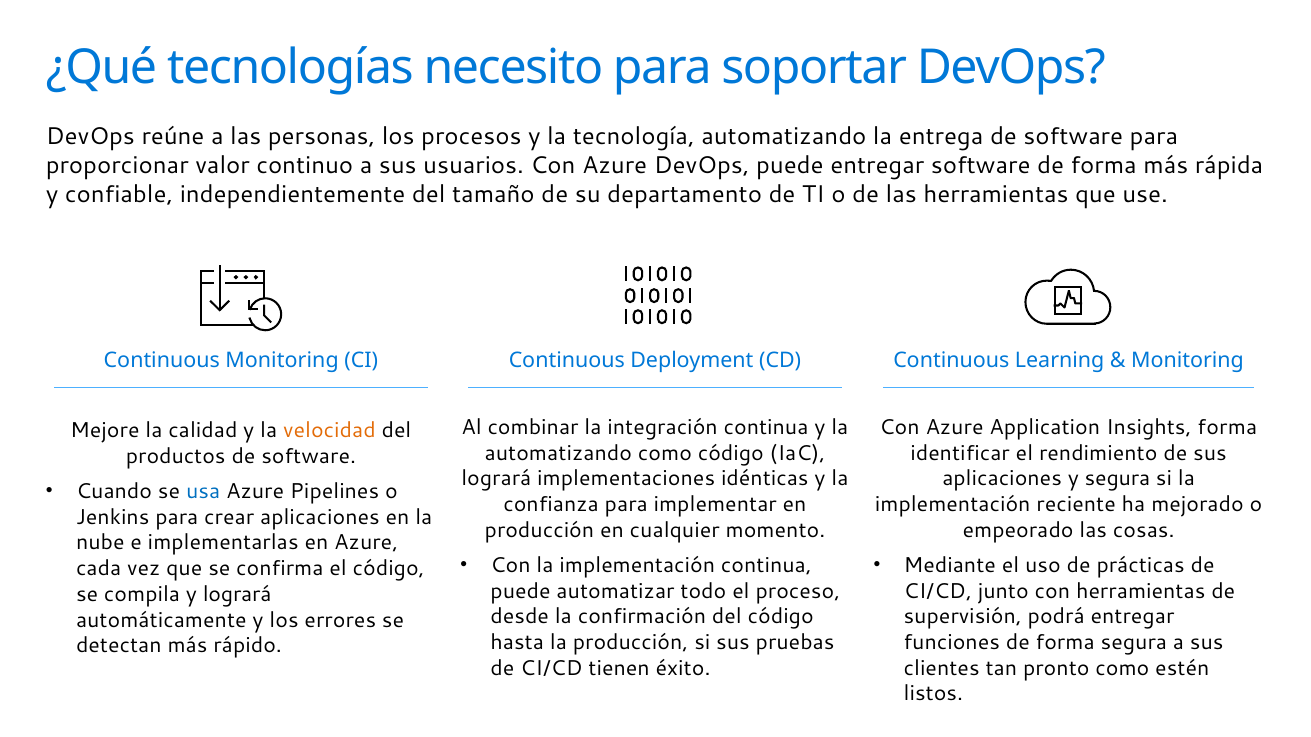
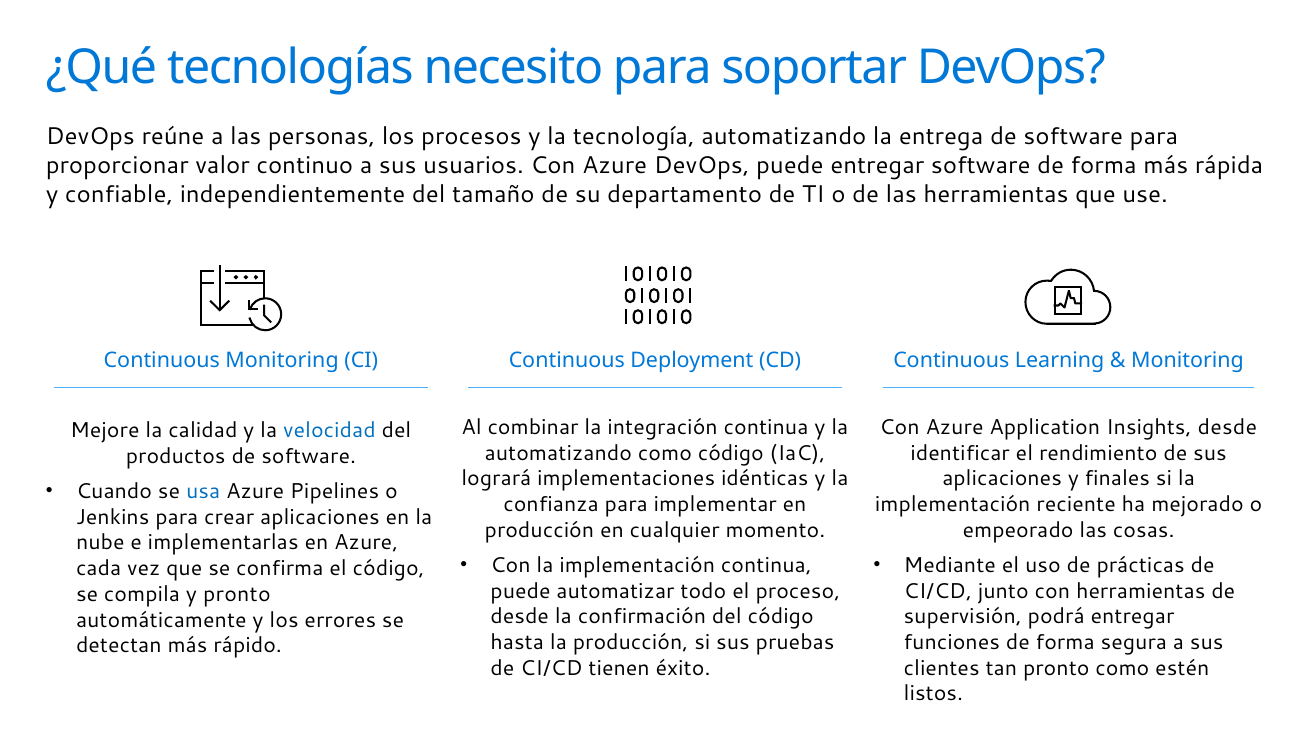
Insights forma: forma -> desde (1227, 427)
velocidad colour: orange -> blue (329, 431)
y segura: segura -> finales (1117, 479)
y logrará: logrará -> pronto (237, 595)
